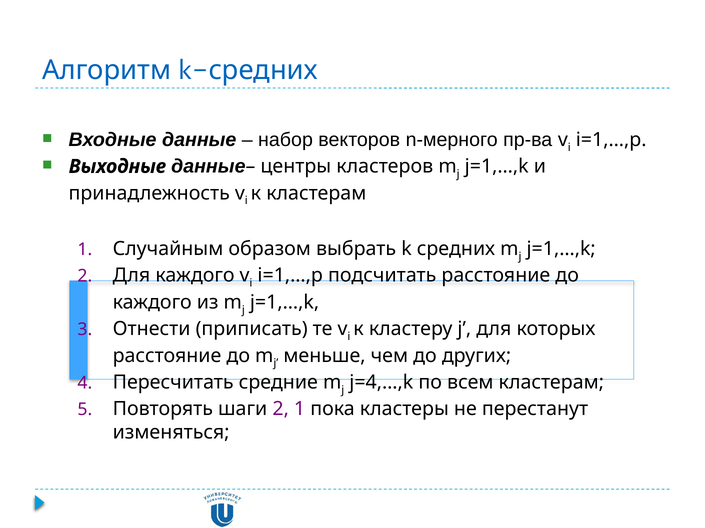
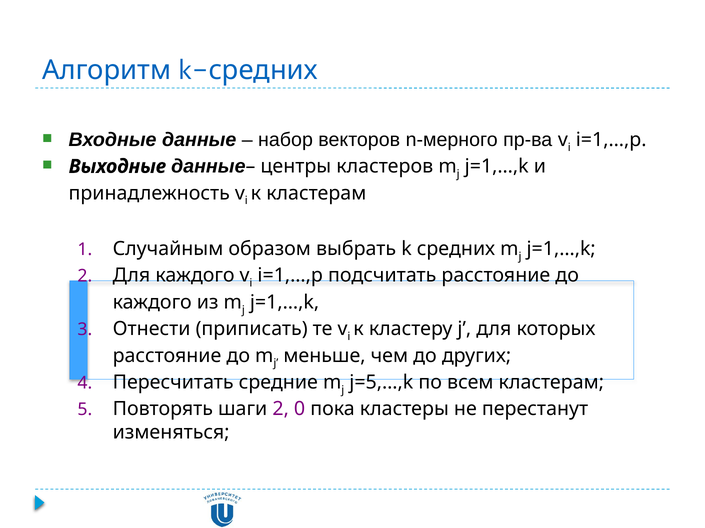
j=4,…,k: j=4,…,k -> j=5,…,k (381, 383)
2 1: 1 -> 0 (300, 410)
